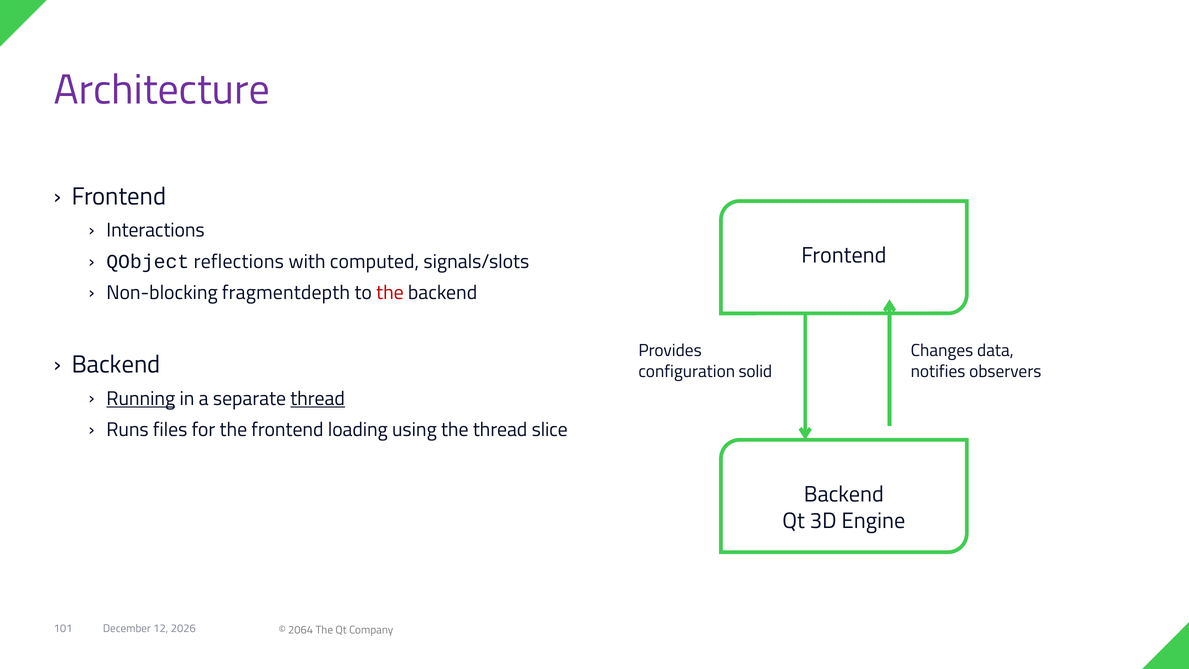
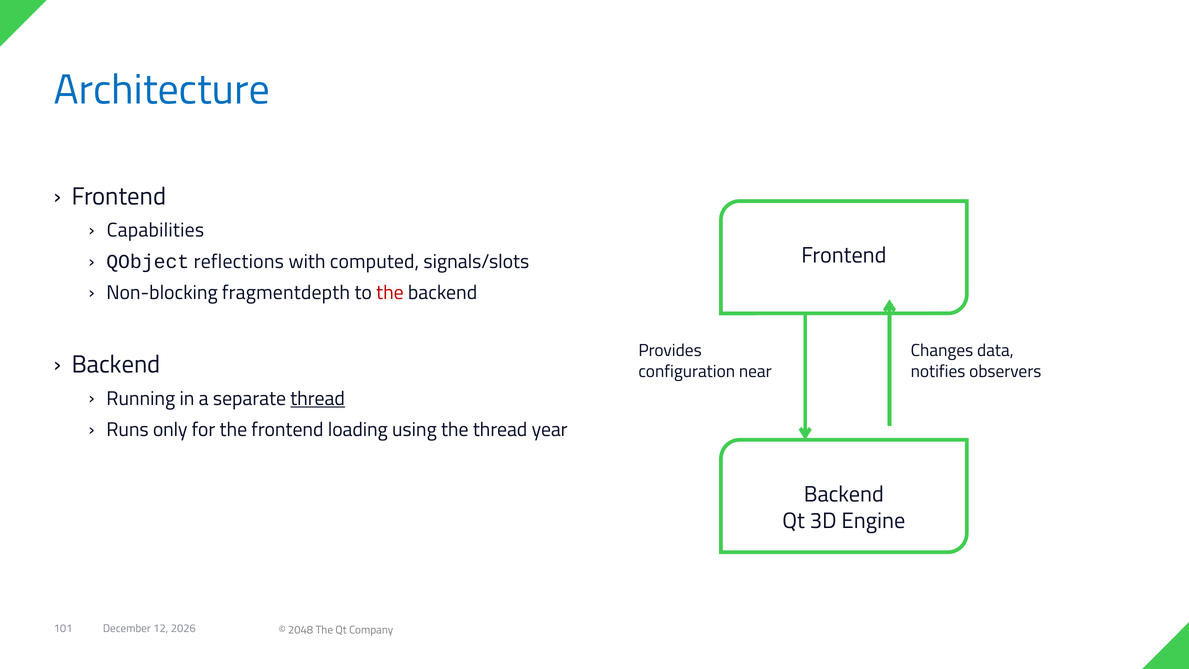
Architecture colour: purple -> blue (162, 90)
Interactions: Interactions -> Capabilities (155, 230)
solid: solid -> near (755, 371)
Running underline: present -> none (141, 398)
files: files -> only (170, 430)
slice: slice -> year (550, 430)
2064: 2064 -> 2048 (301, 630)
